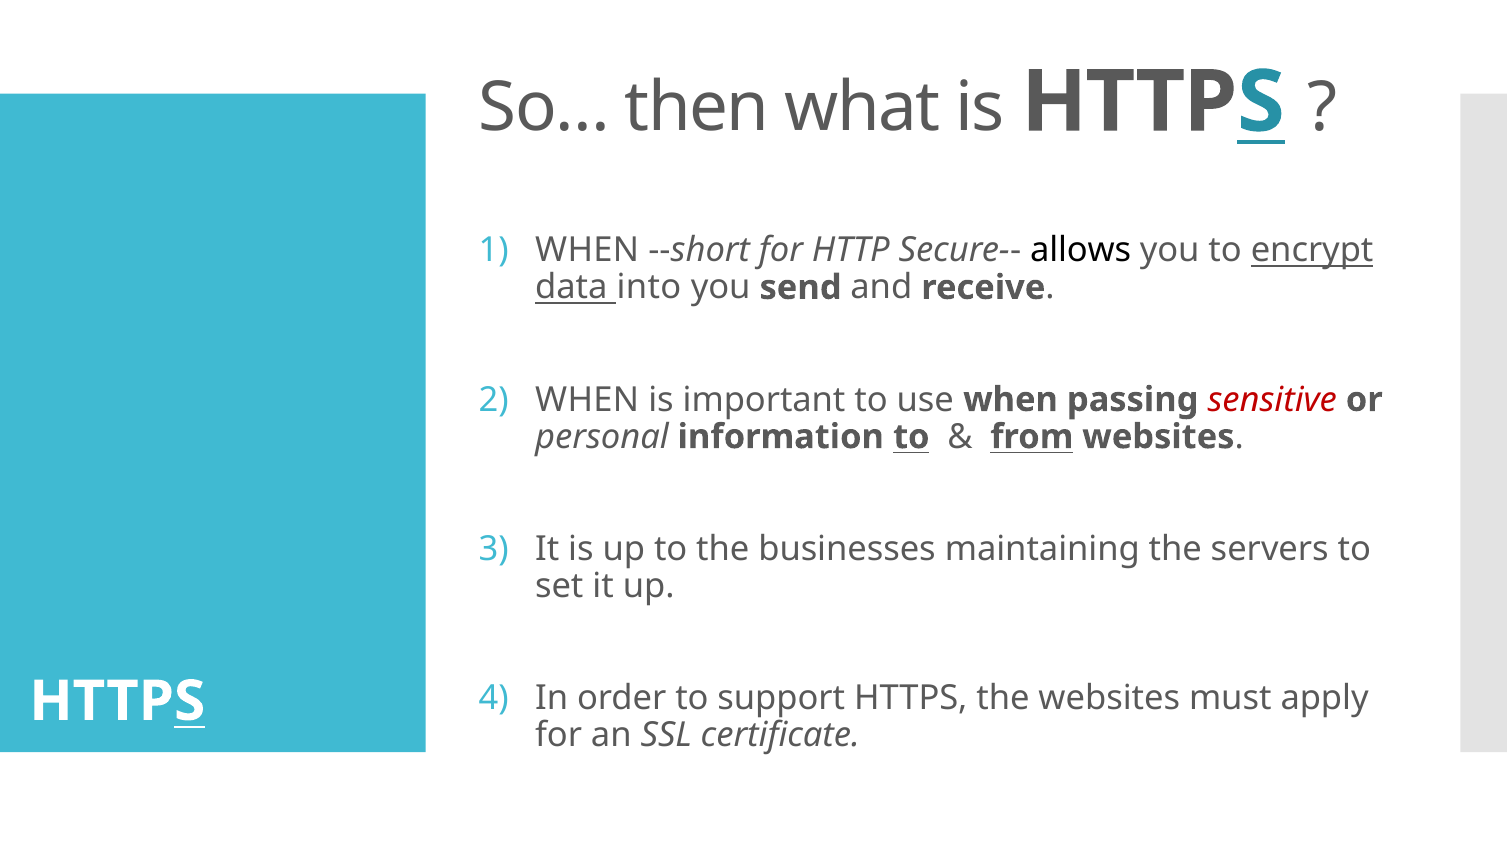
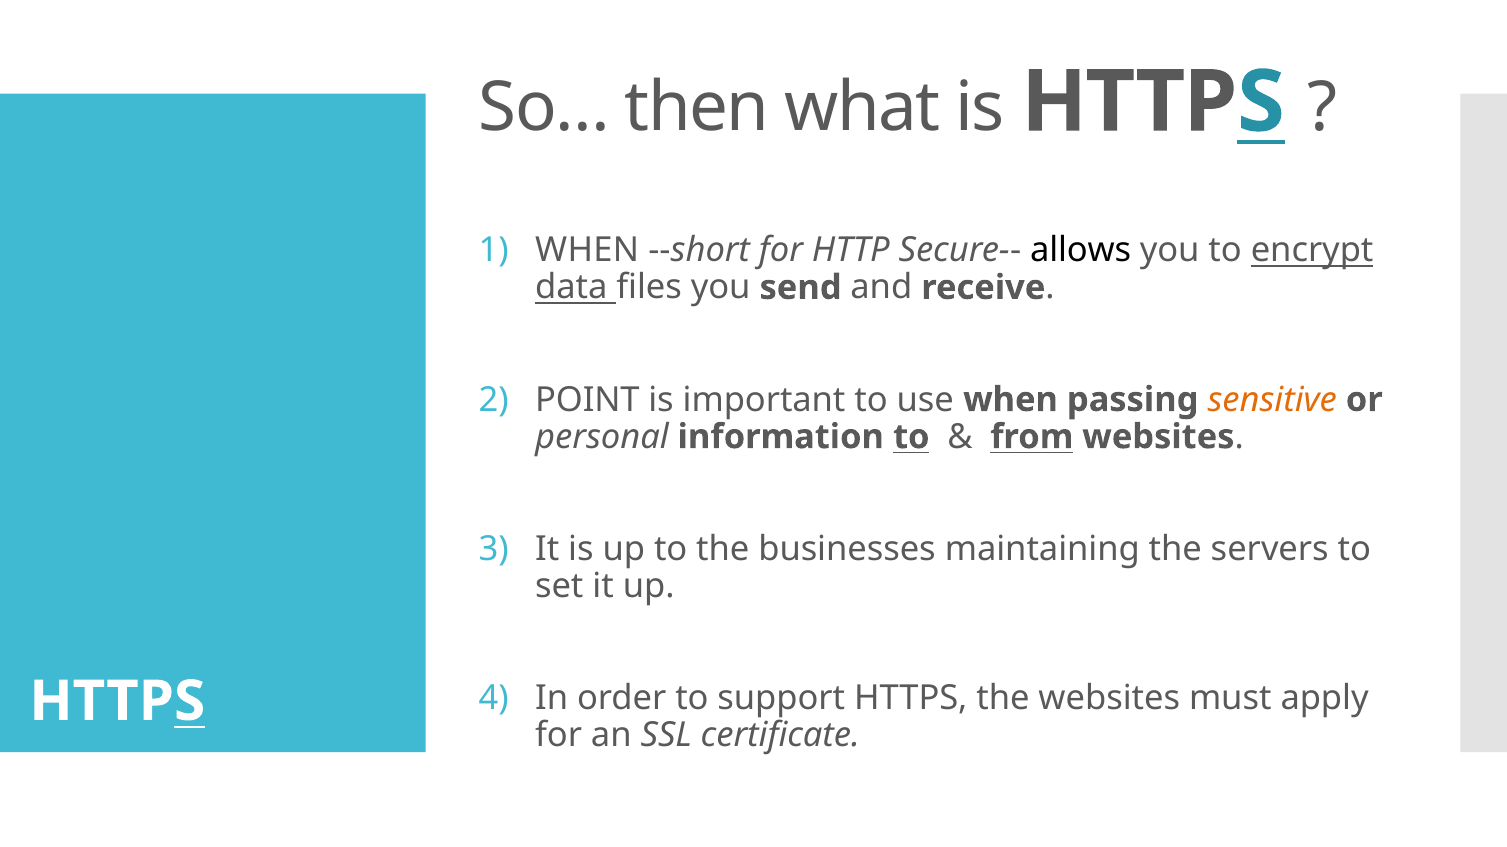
into: into -> files (649, 288)
WHEN: WHEN -> POINT (587, 400)
sensitive colour: red -> orange (1272, 400)
